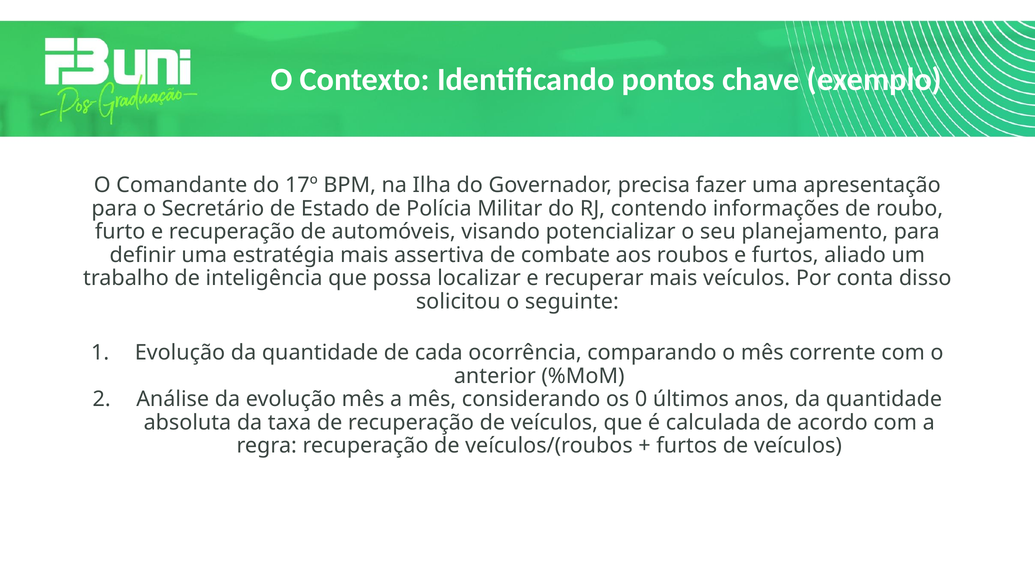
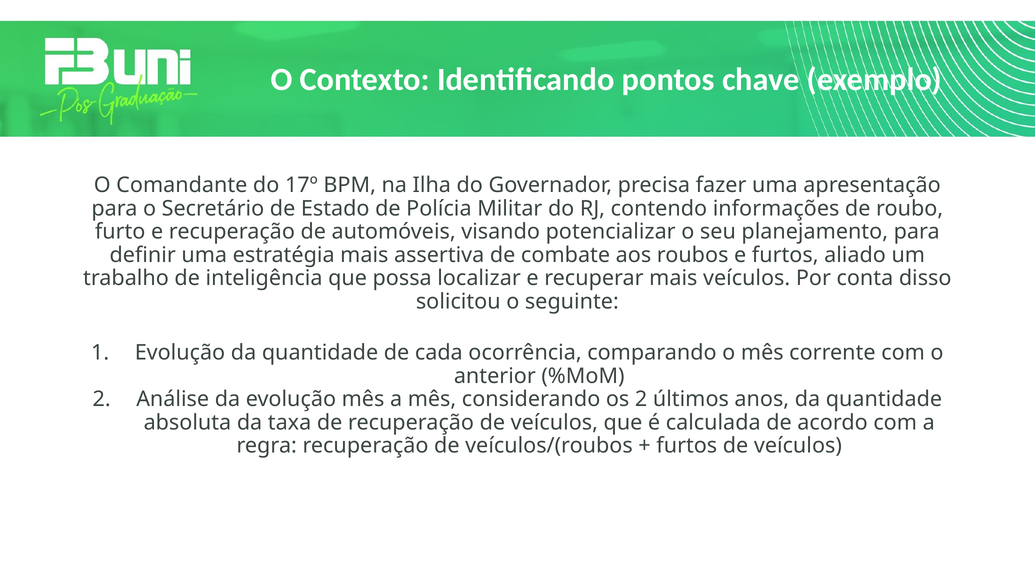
os 0: 0 -> 2 (641, 399)
